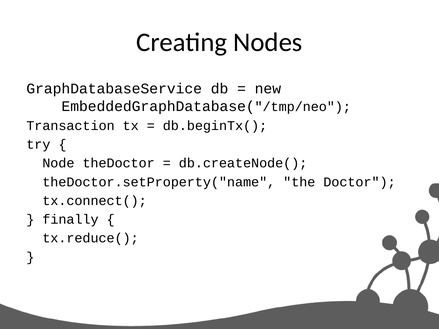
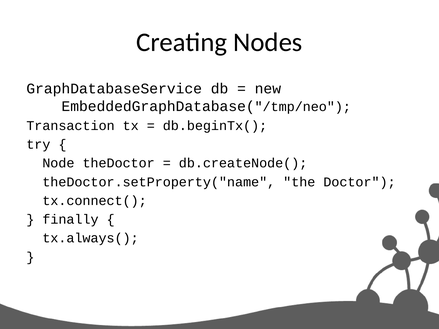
tx.reduce(: tx.reduce( -> tx.always( (91, 238)
